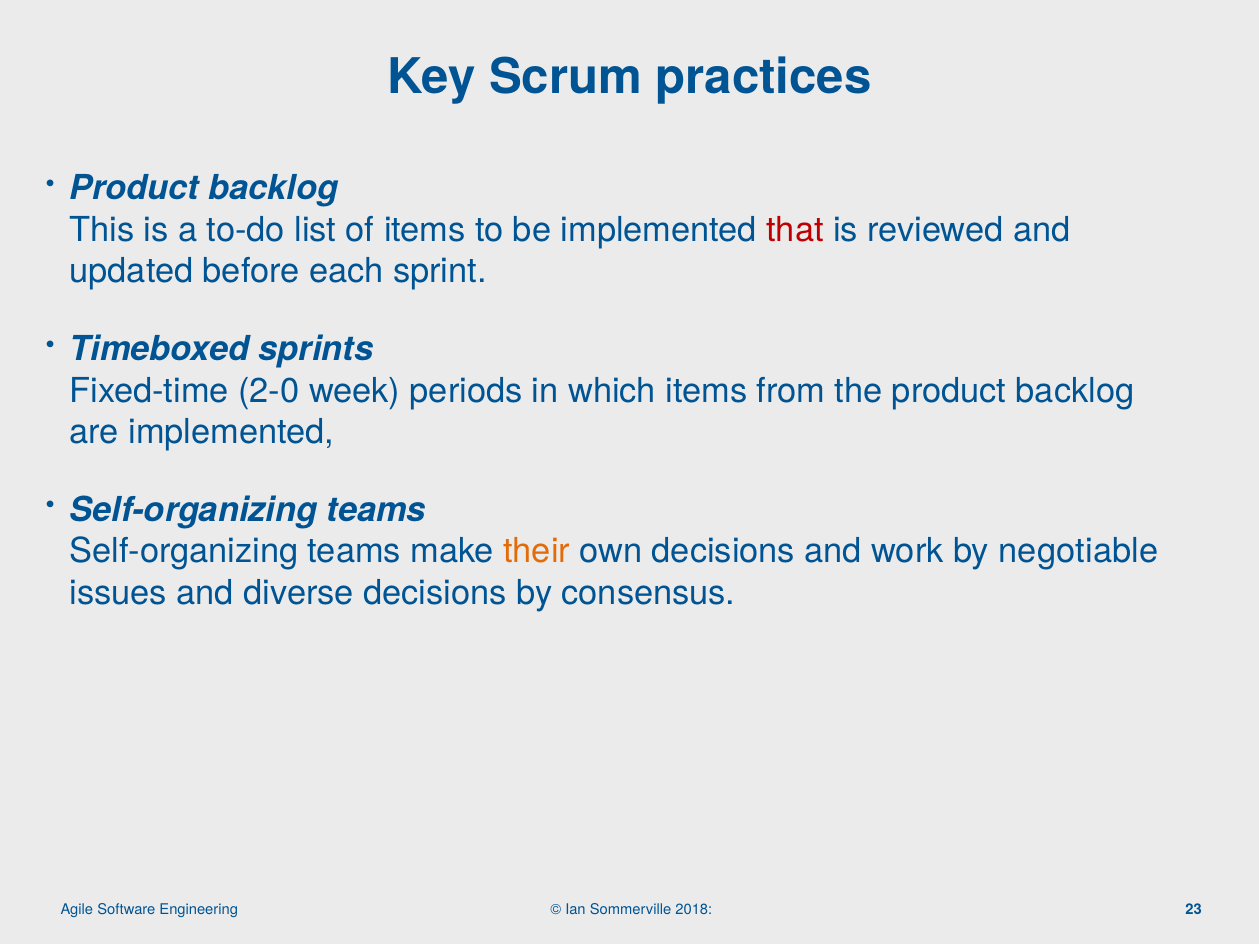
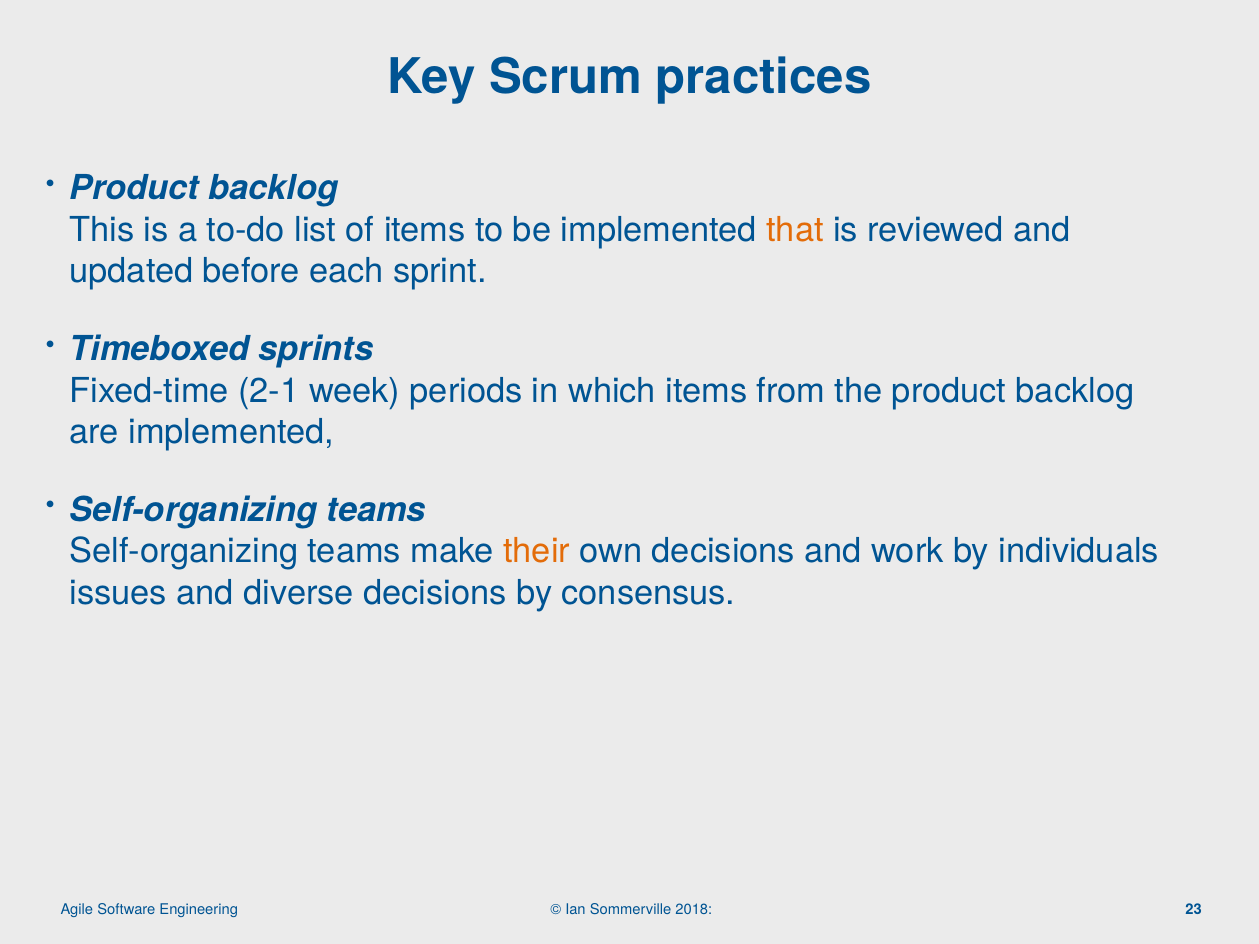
that colour: red -> orange (795, 230)
2-0: 2-0 -> 2-1 (269, 391)
negotiable: negotiable -> individuals (1079, 552)
